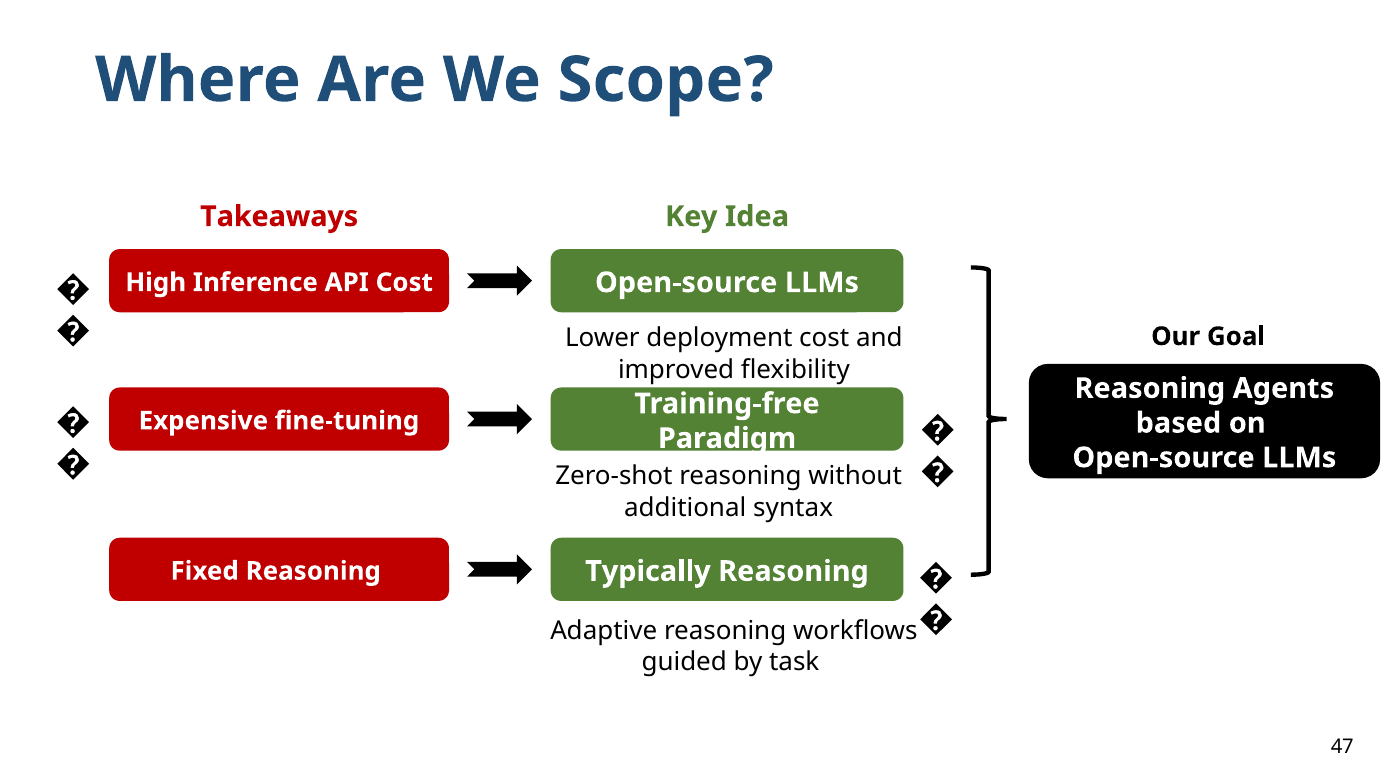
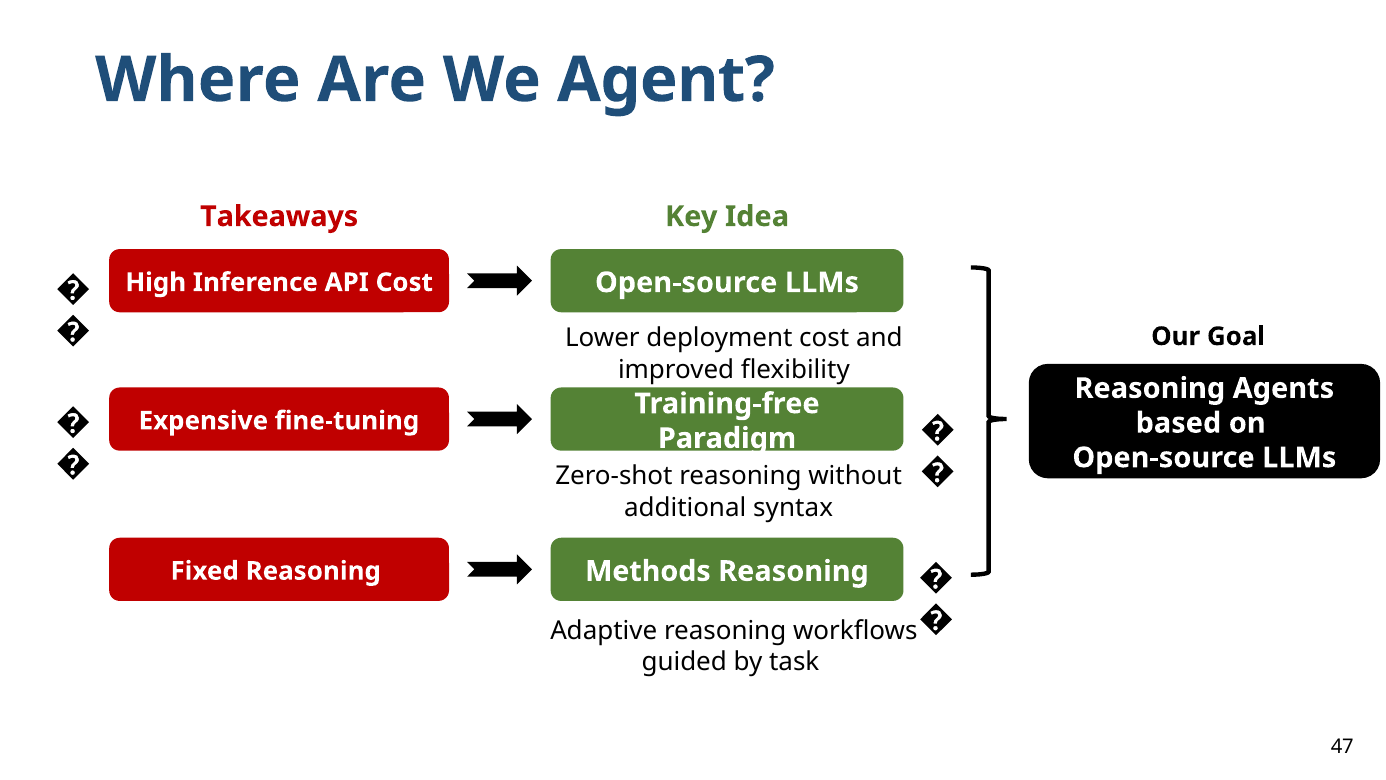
Scope: Scope -> Agent (666, 80)
Typically: Typically -> Methods (648, 571)
